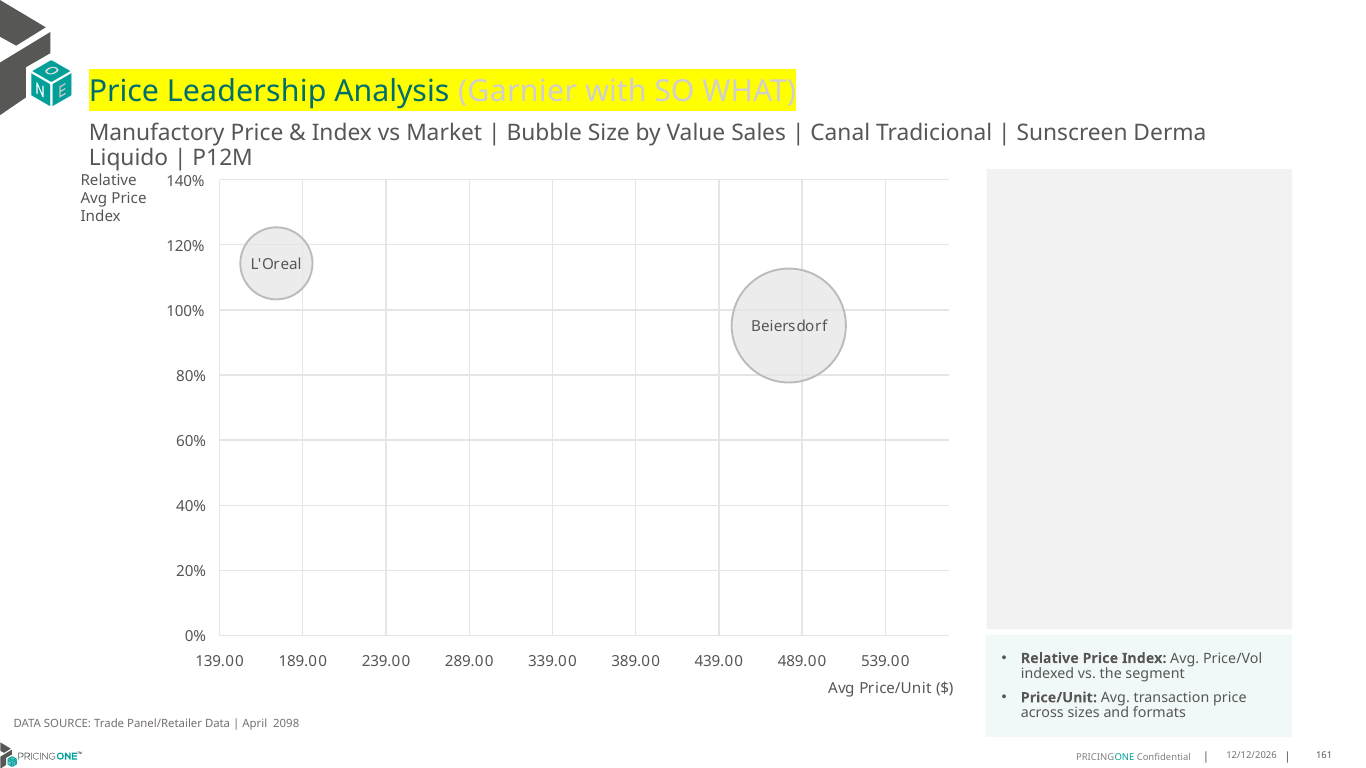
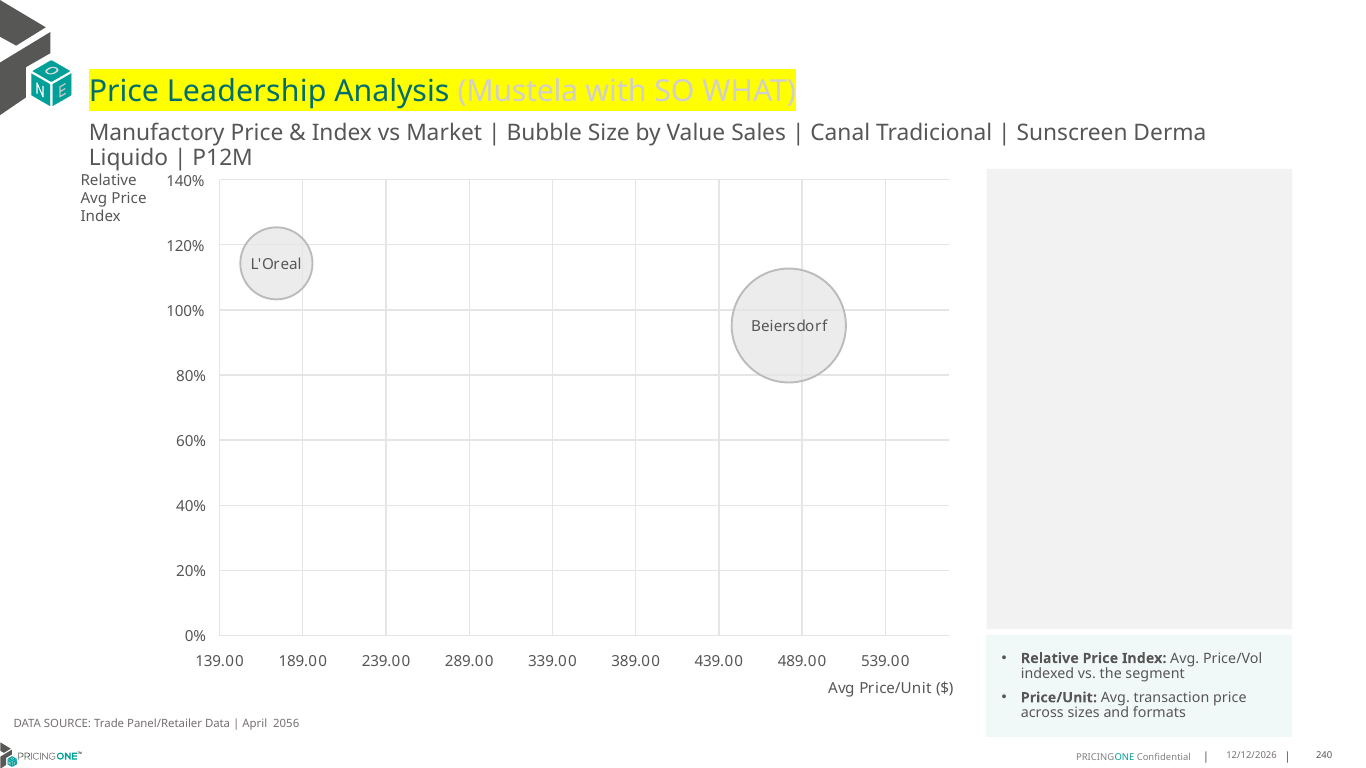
Garnier: Garnier -> Mustela (518, 92)
2098: 2098 -> 2056 (286, 724)
161: 161 -> 240 (1324, 755)
